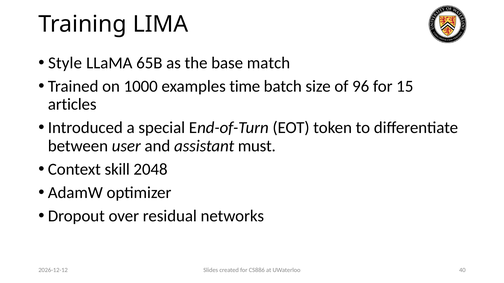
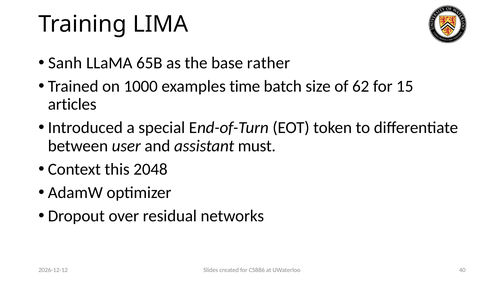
Style: Style -> Sanh (65, 63)
match: match -> rather (268, 63)
96: 96 -> 62 (361, 86)
skill: skill -> this (117, 170)
